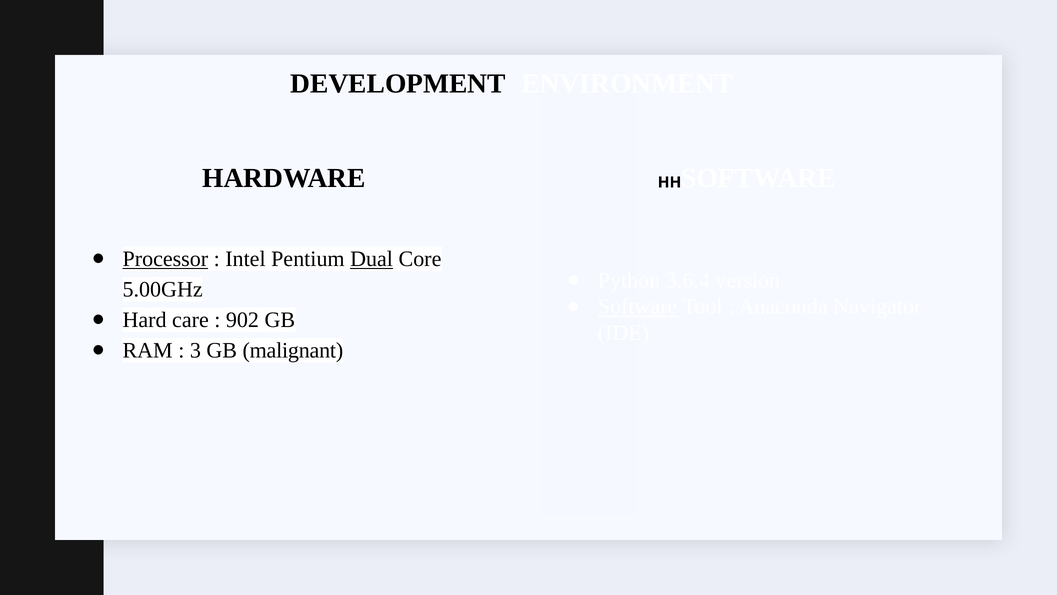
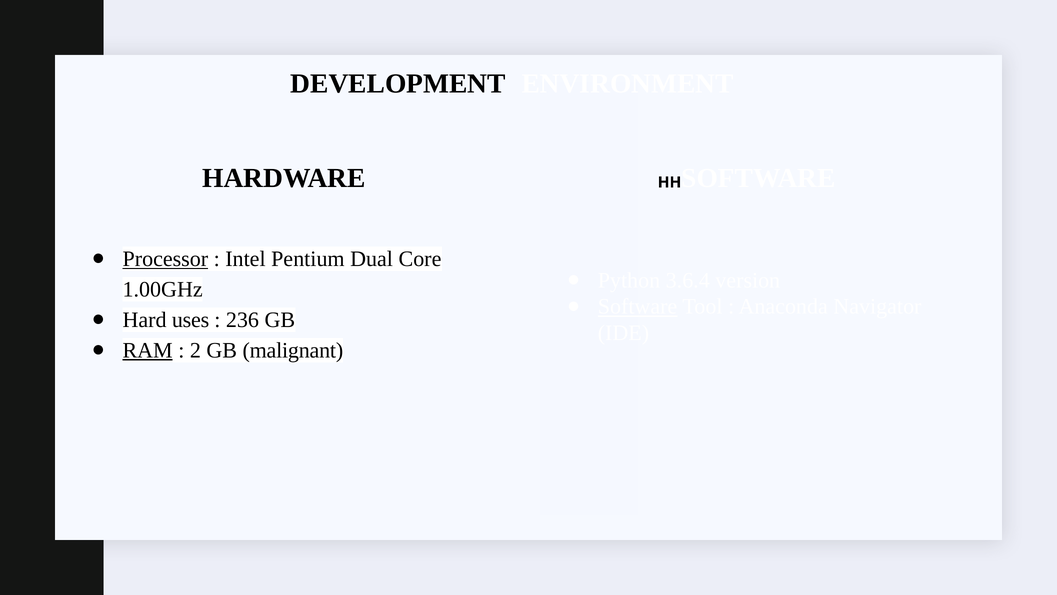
Dual underline: present -> none (372, 259)
5.00GHz: 5.00GHz -> 1.00GHz (163, 289)
care: care -> uses (191, 320)
902: 902 -> 236 (242, 320)
RAM underline: none -> present (148, 350)
3: 3 -> 2 (195, 350)
